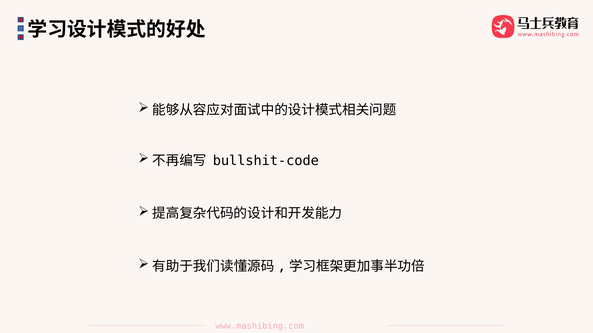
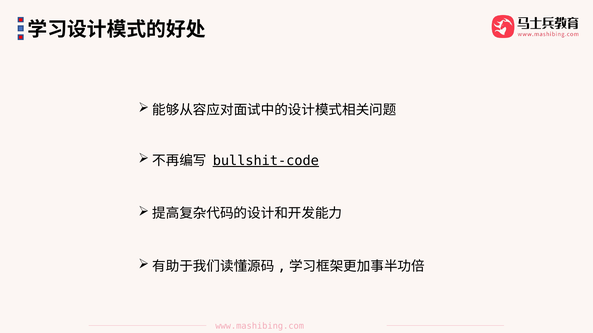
bullshit-code underline: none -> present (266, 161)
